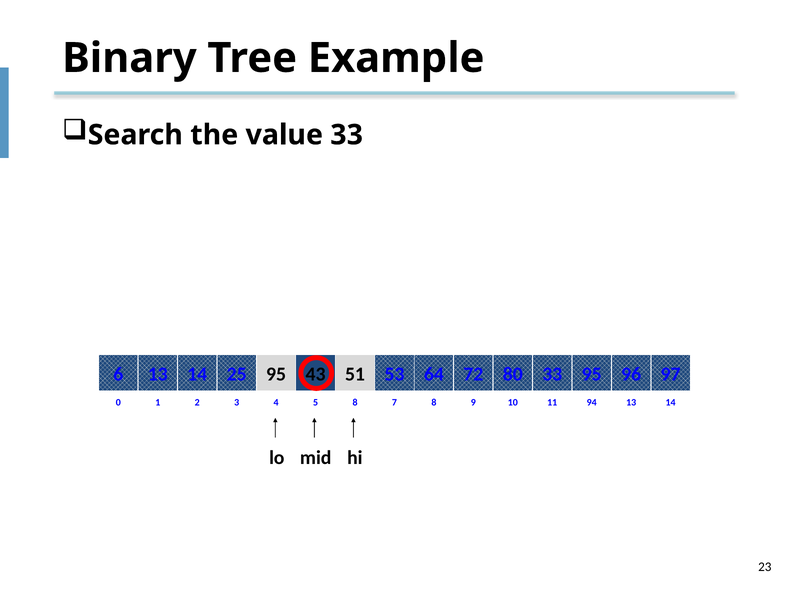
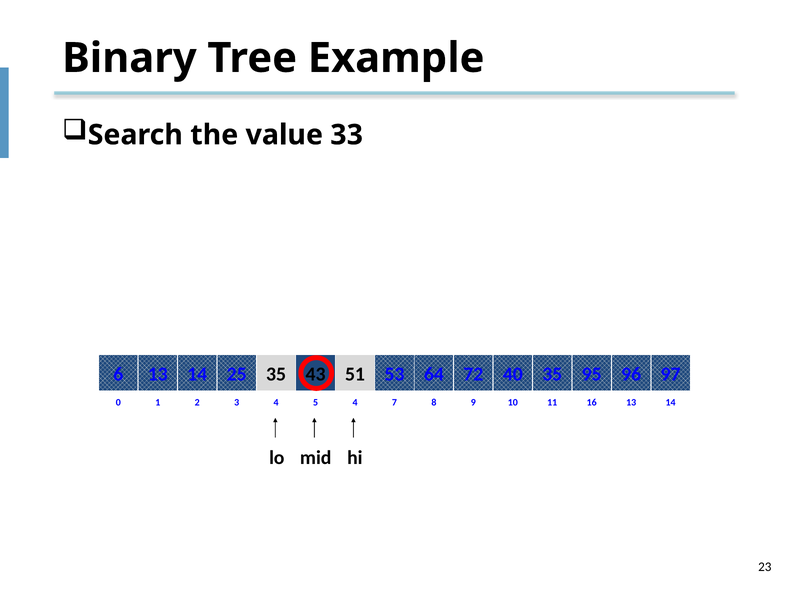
25 95: 95 -> 35 (276, 374)
80: 80 -> 40 (513, 374)
72 33: 33 -> 35 (552, 374)
4 8: 8 -> 4 (355, 402)
94: 94 -> 16 (592, 402)
